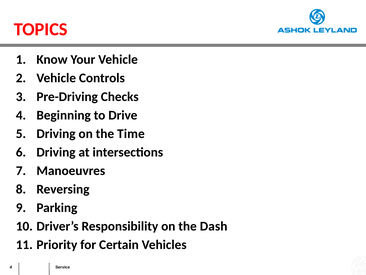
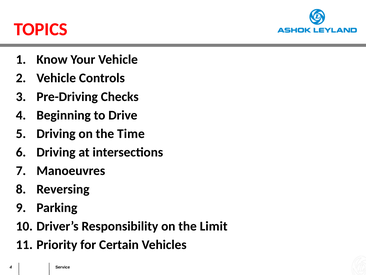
Dash: Dash -> Limit (214, 226)
